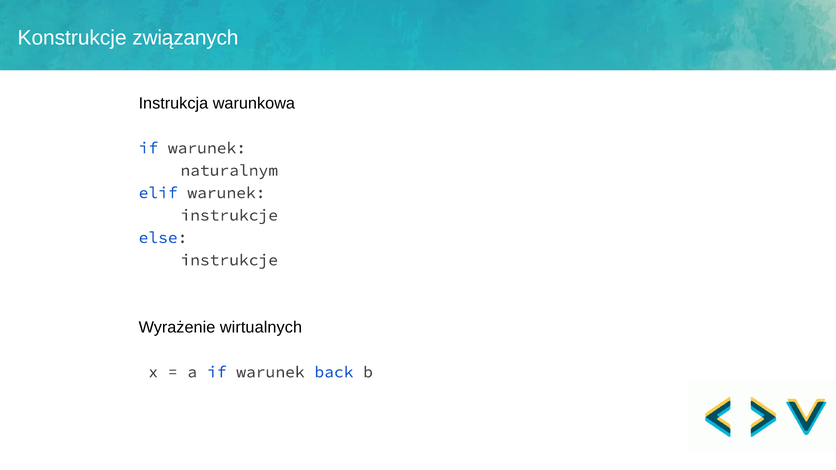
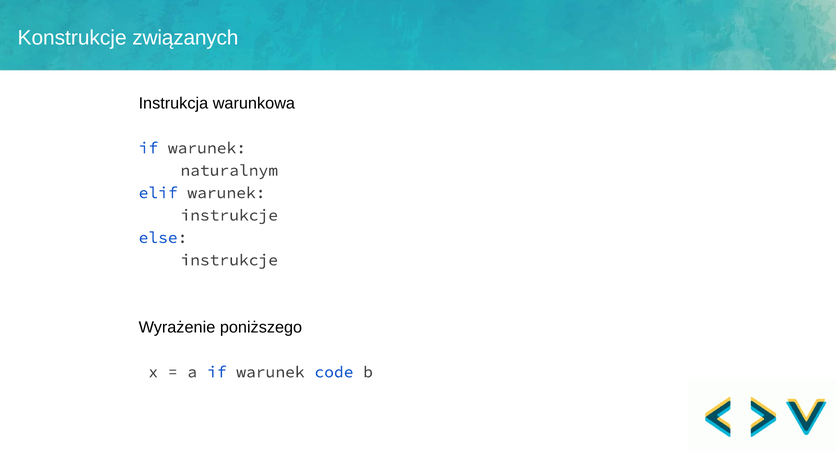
wirtualnych: wirtualnych -> poniższego (261, 327)
back: back -> code (334, 372)
